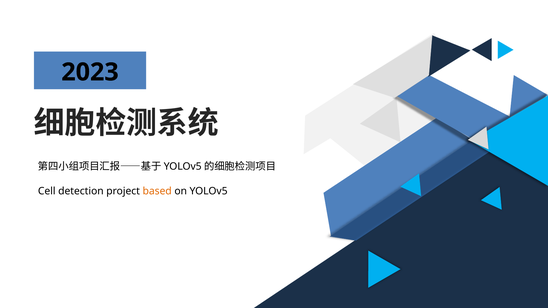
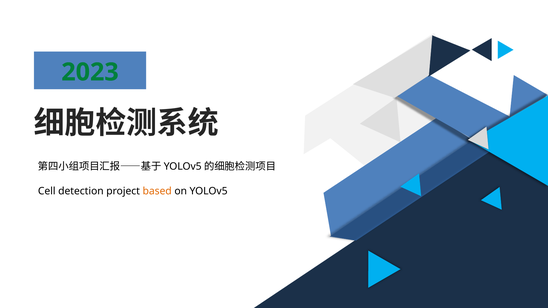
2023 colour: black -> green (90, 72)
